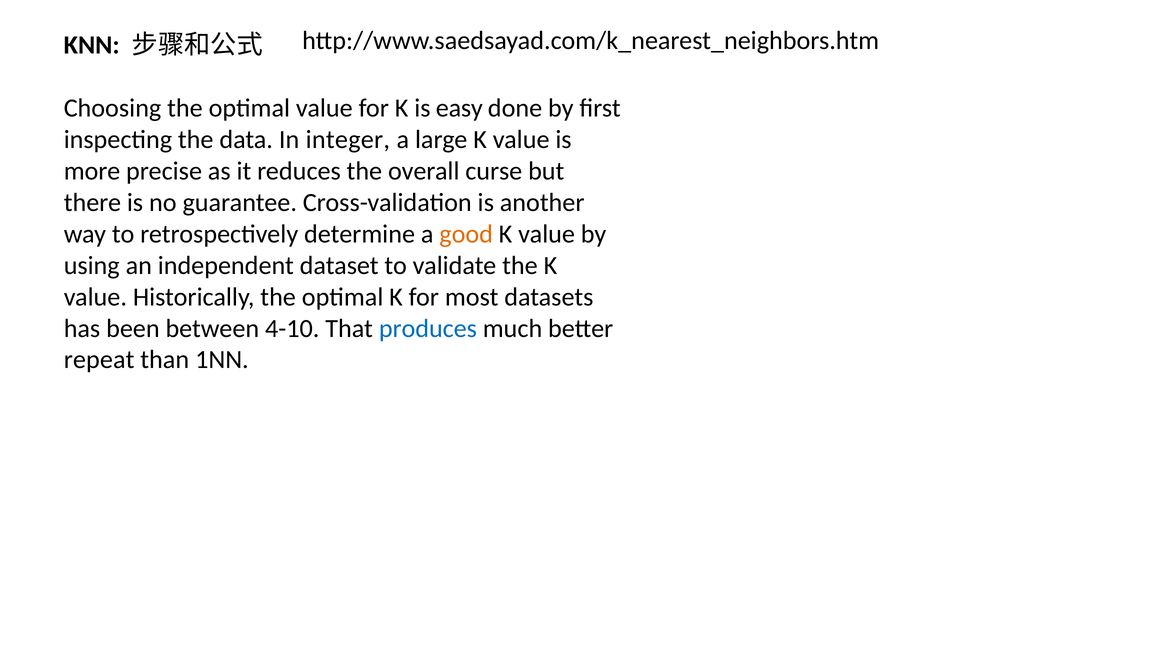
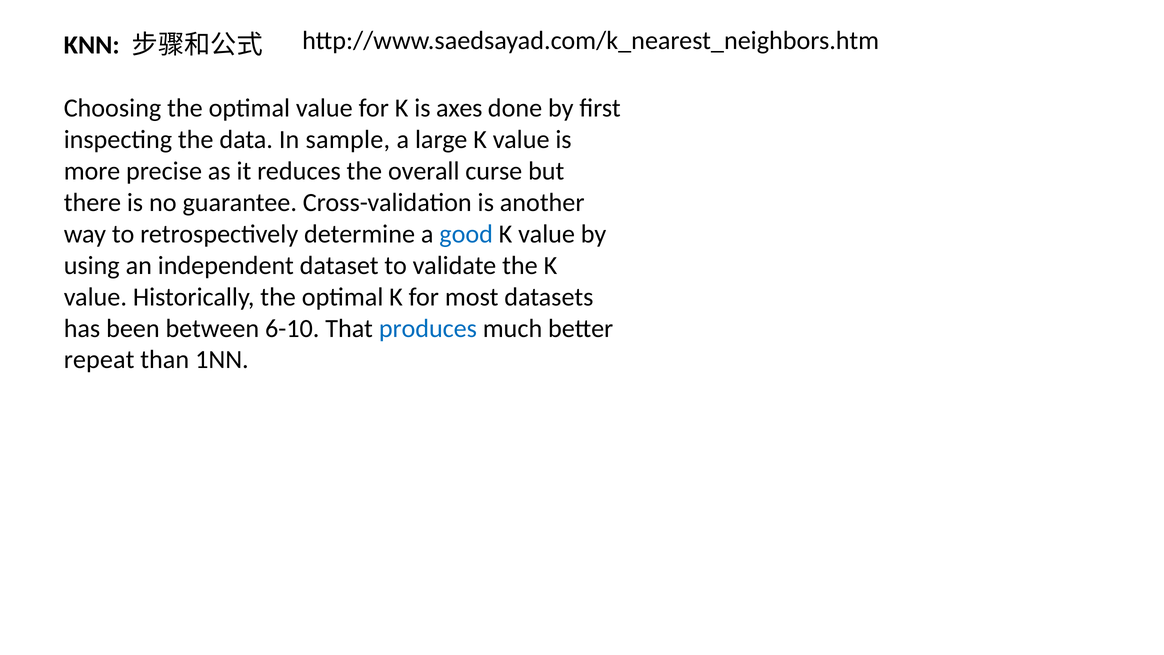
easy: easy -> axes (459, 108)
integer: integer -> sample (348, 140)
good colour: orange -> blue (466, 234)
4-10: 4-10 -> 6-10 (292, 328)
